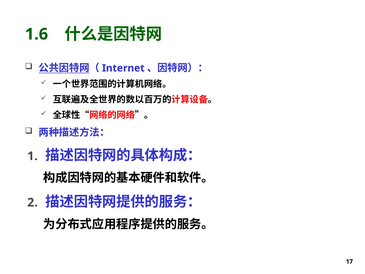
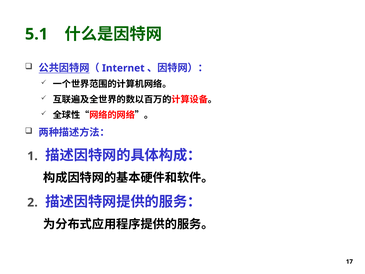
1.6: 1.6 -> 5.1 (36, 34)
